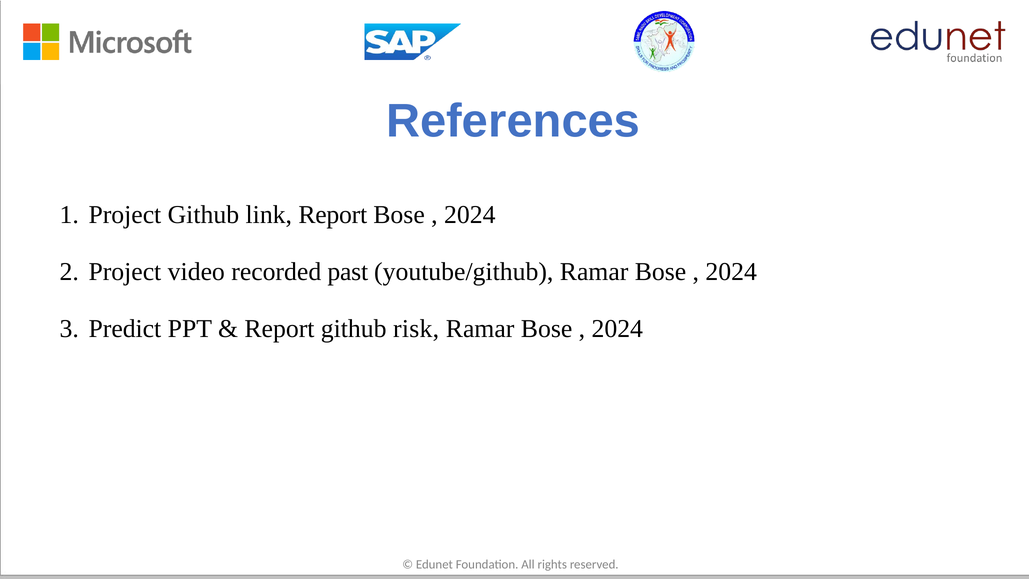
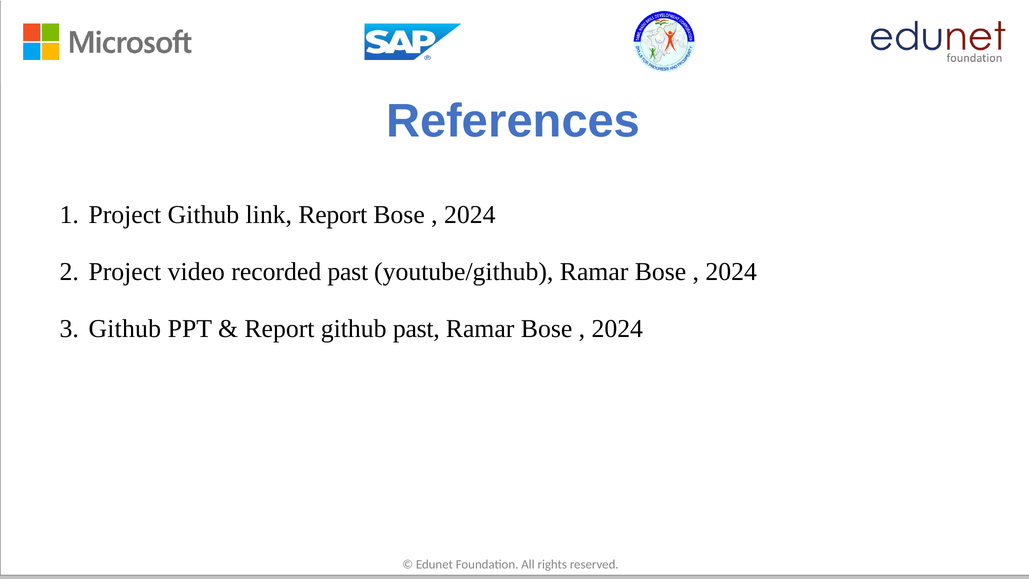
Predict: Predict -> Github (125, 329)
github risk: risk -> past (416, 329)
